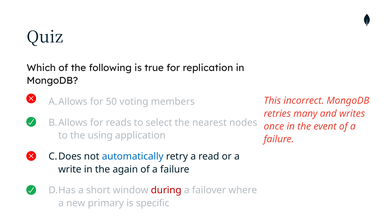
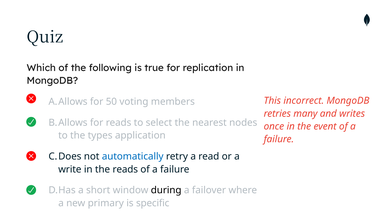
using: using -> types (100, 136)
the again: again -> reads (125, 170)
during colour: red -> black (166, 191)
